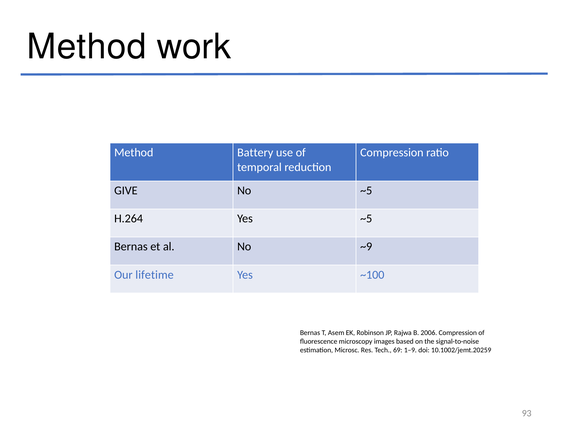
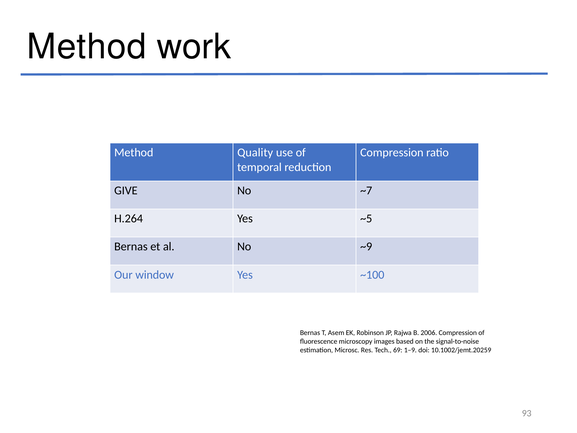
Battery: Battery -> Quality (255, 152)
No ~5: ~5 -> ~7 (366, 190)
lifetime: lifetime -> window (155, 275)
